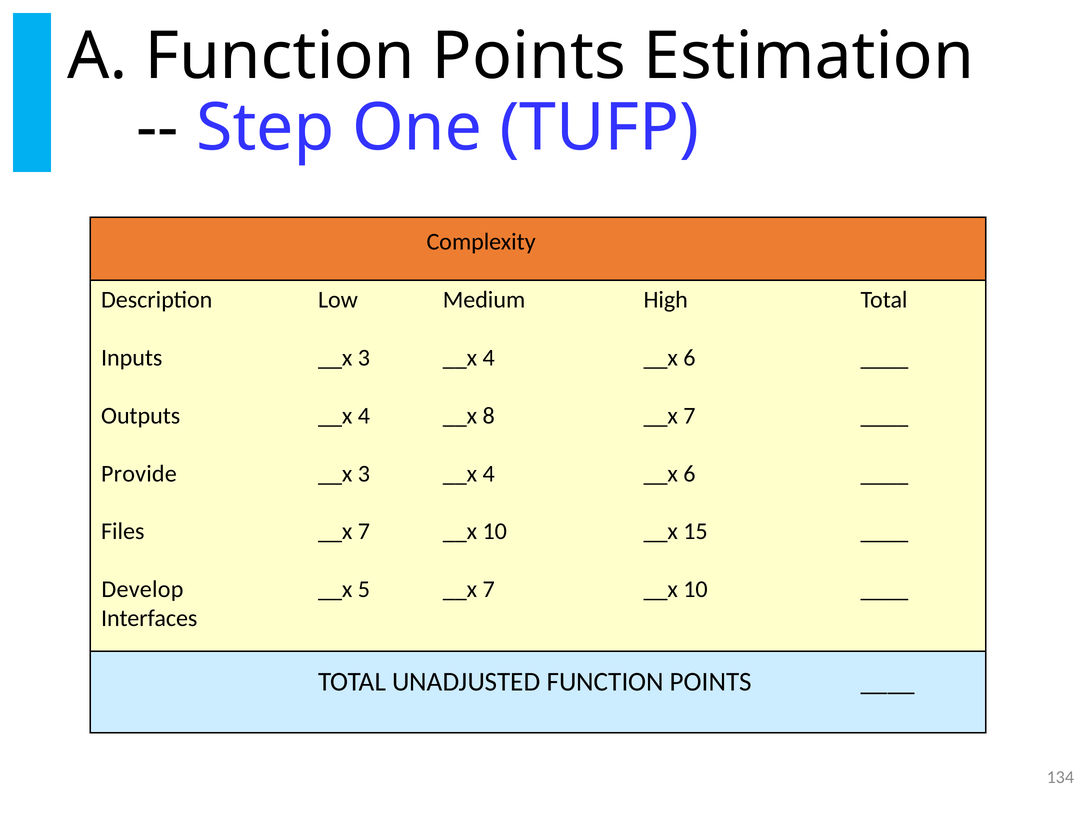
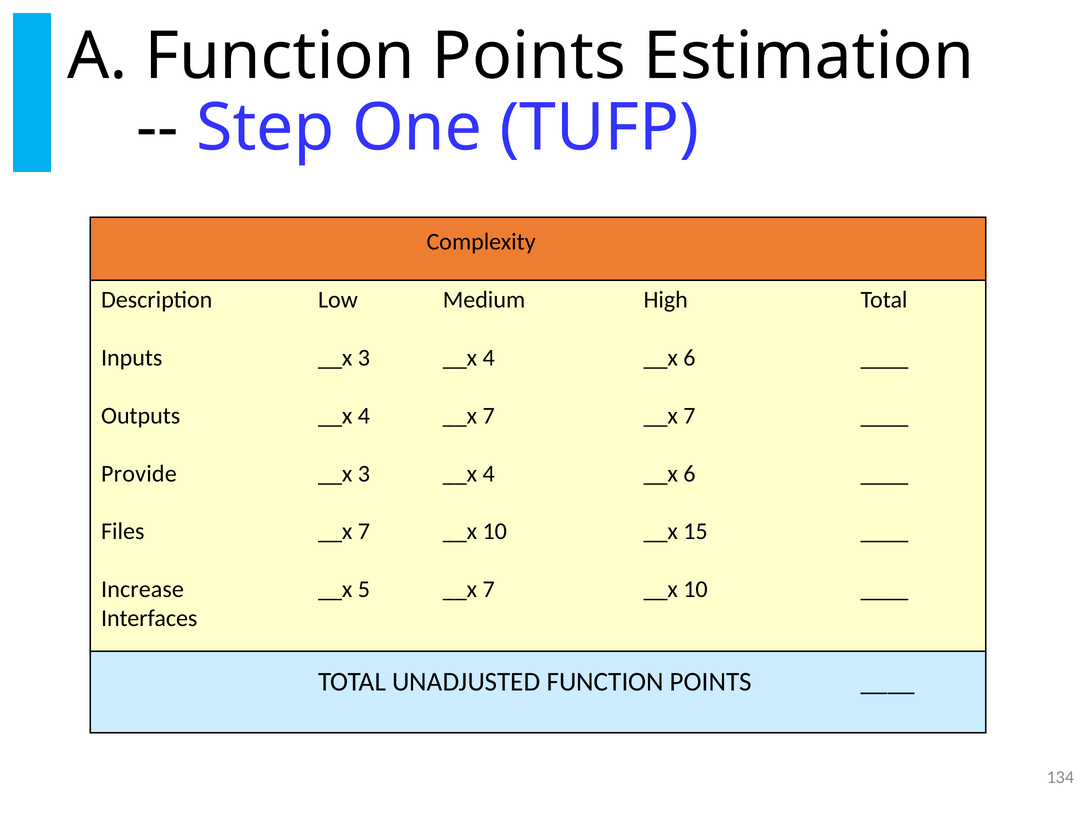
4 __x 8: 8 -> 7 (489, 416)
Develop: Develop -> Increase (143, 589)
